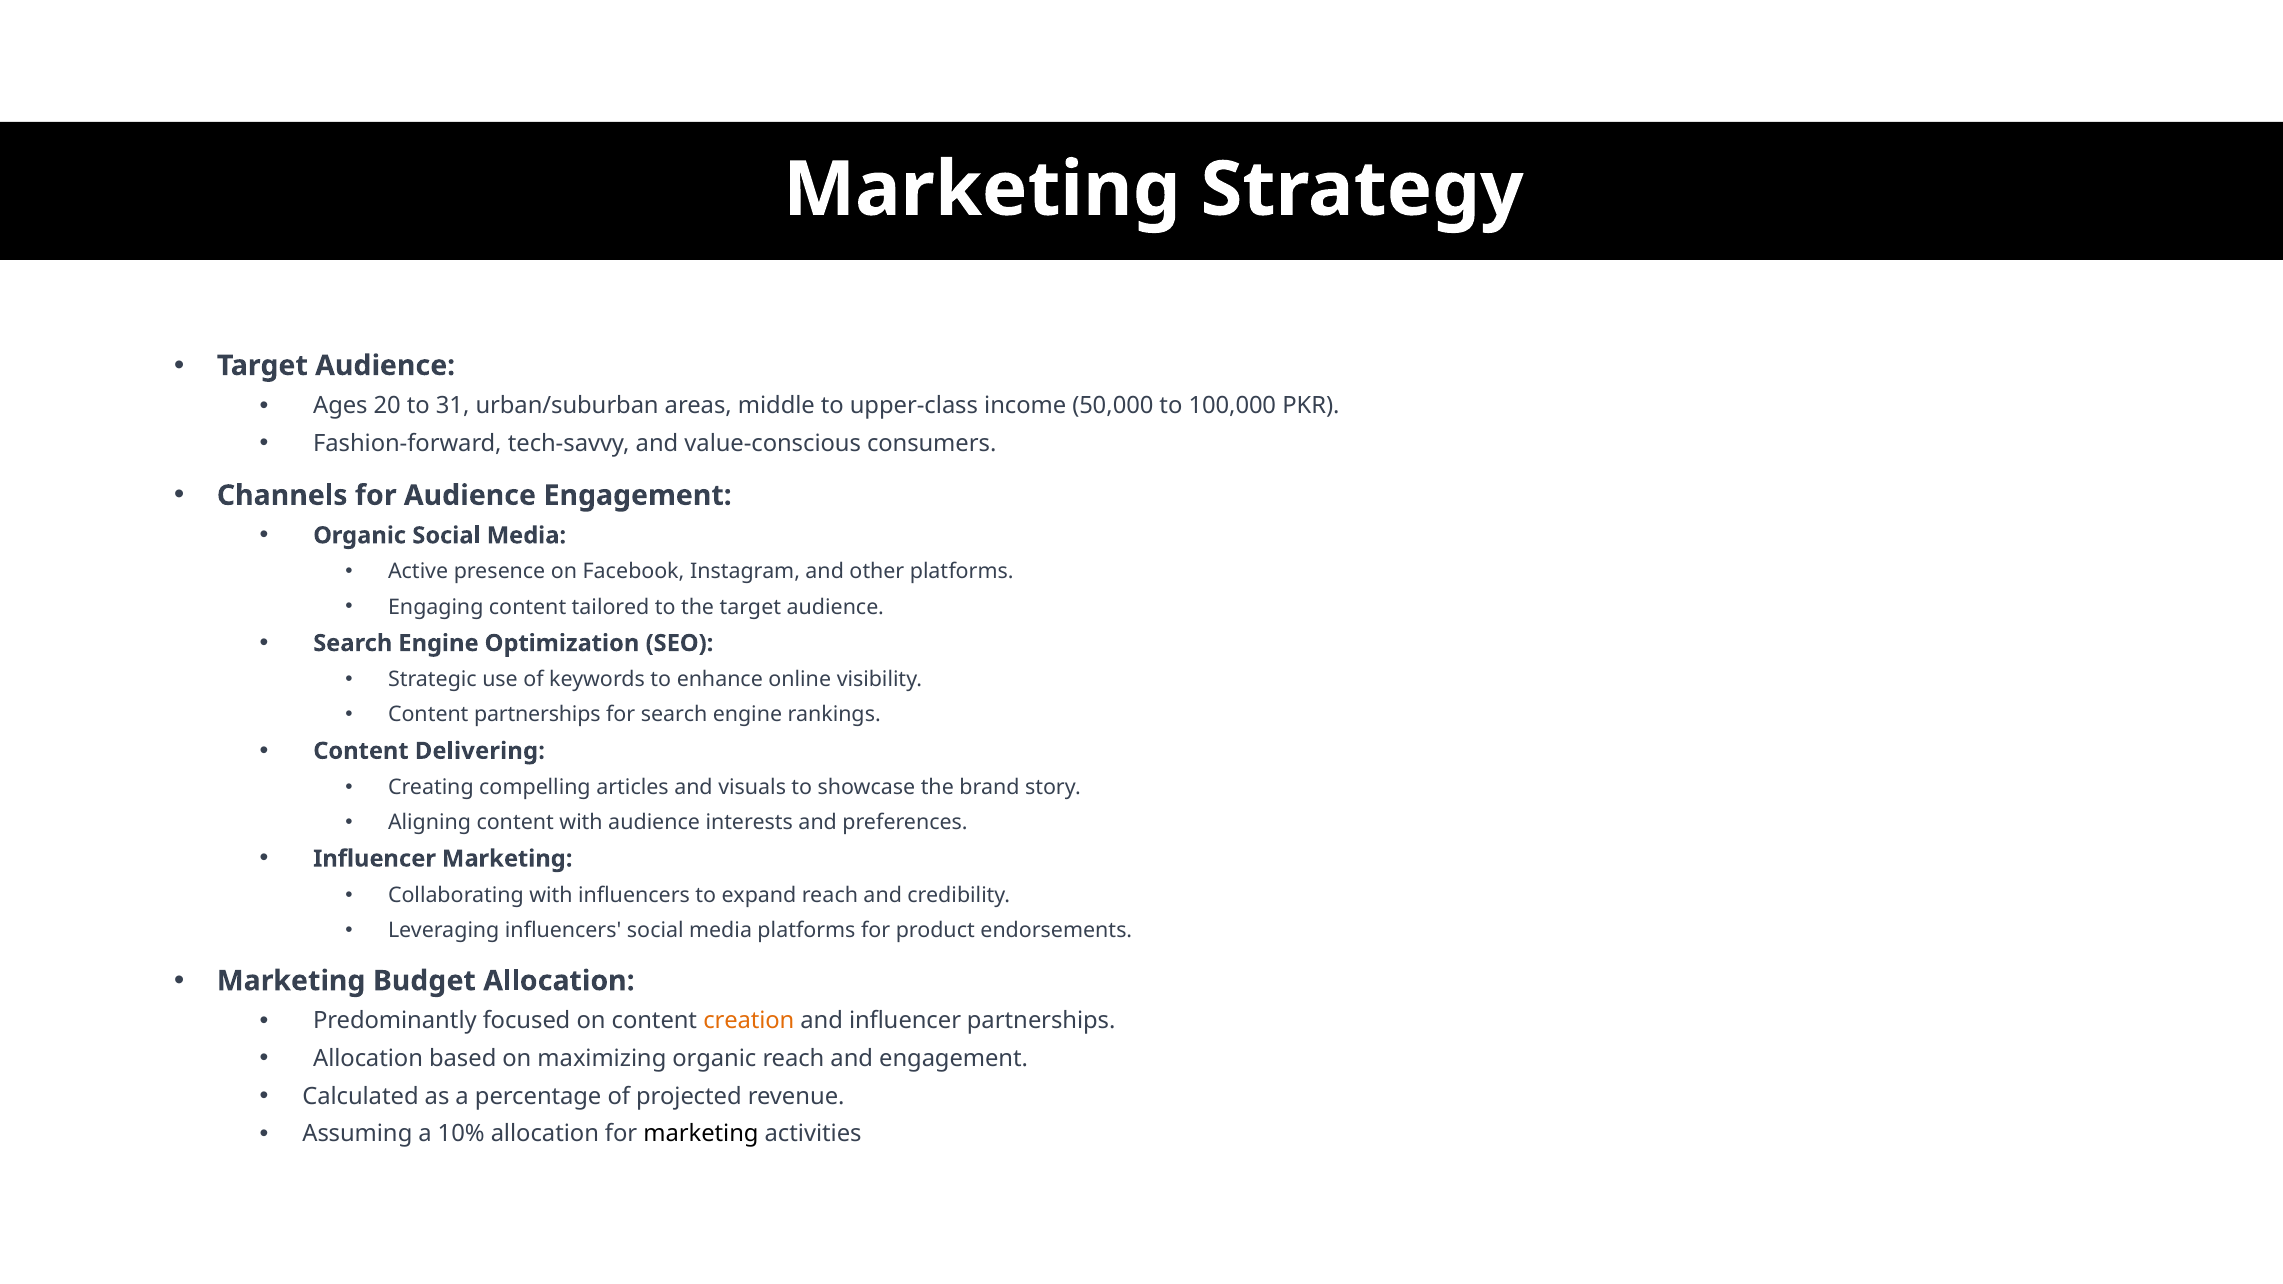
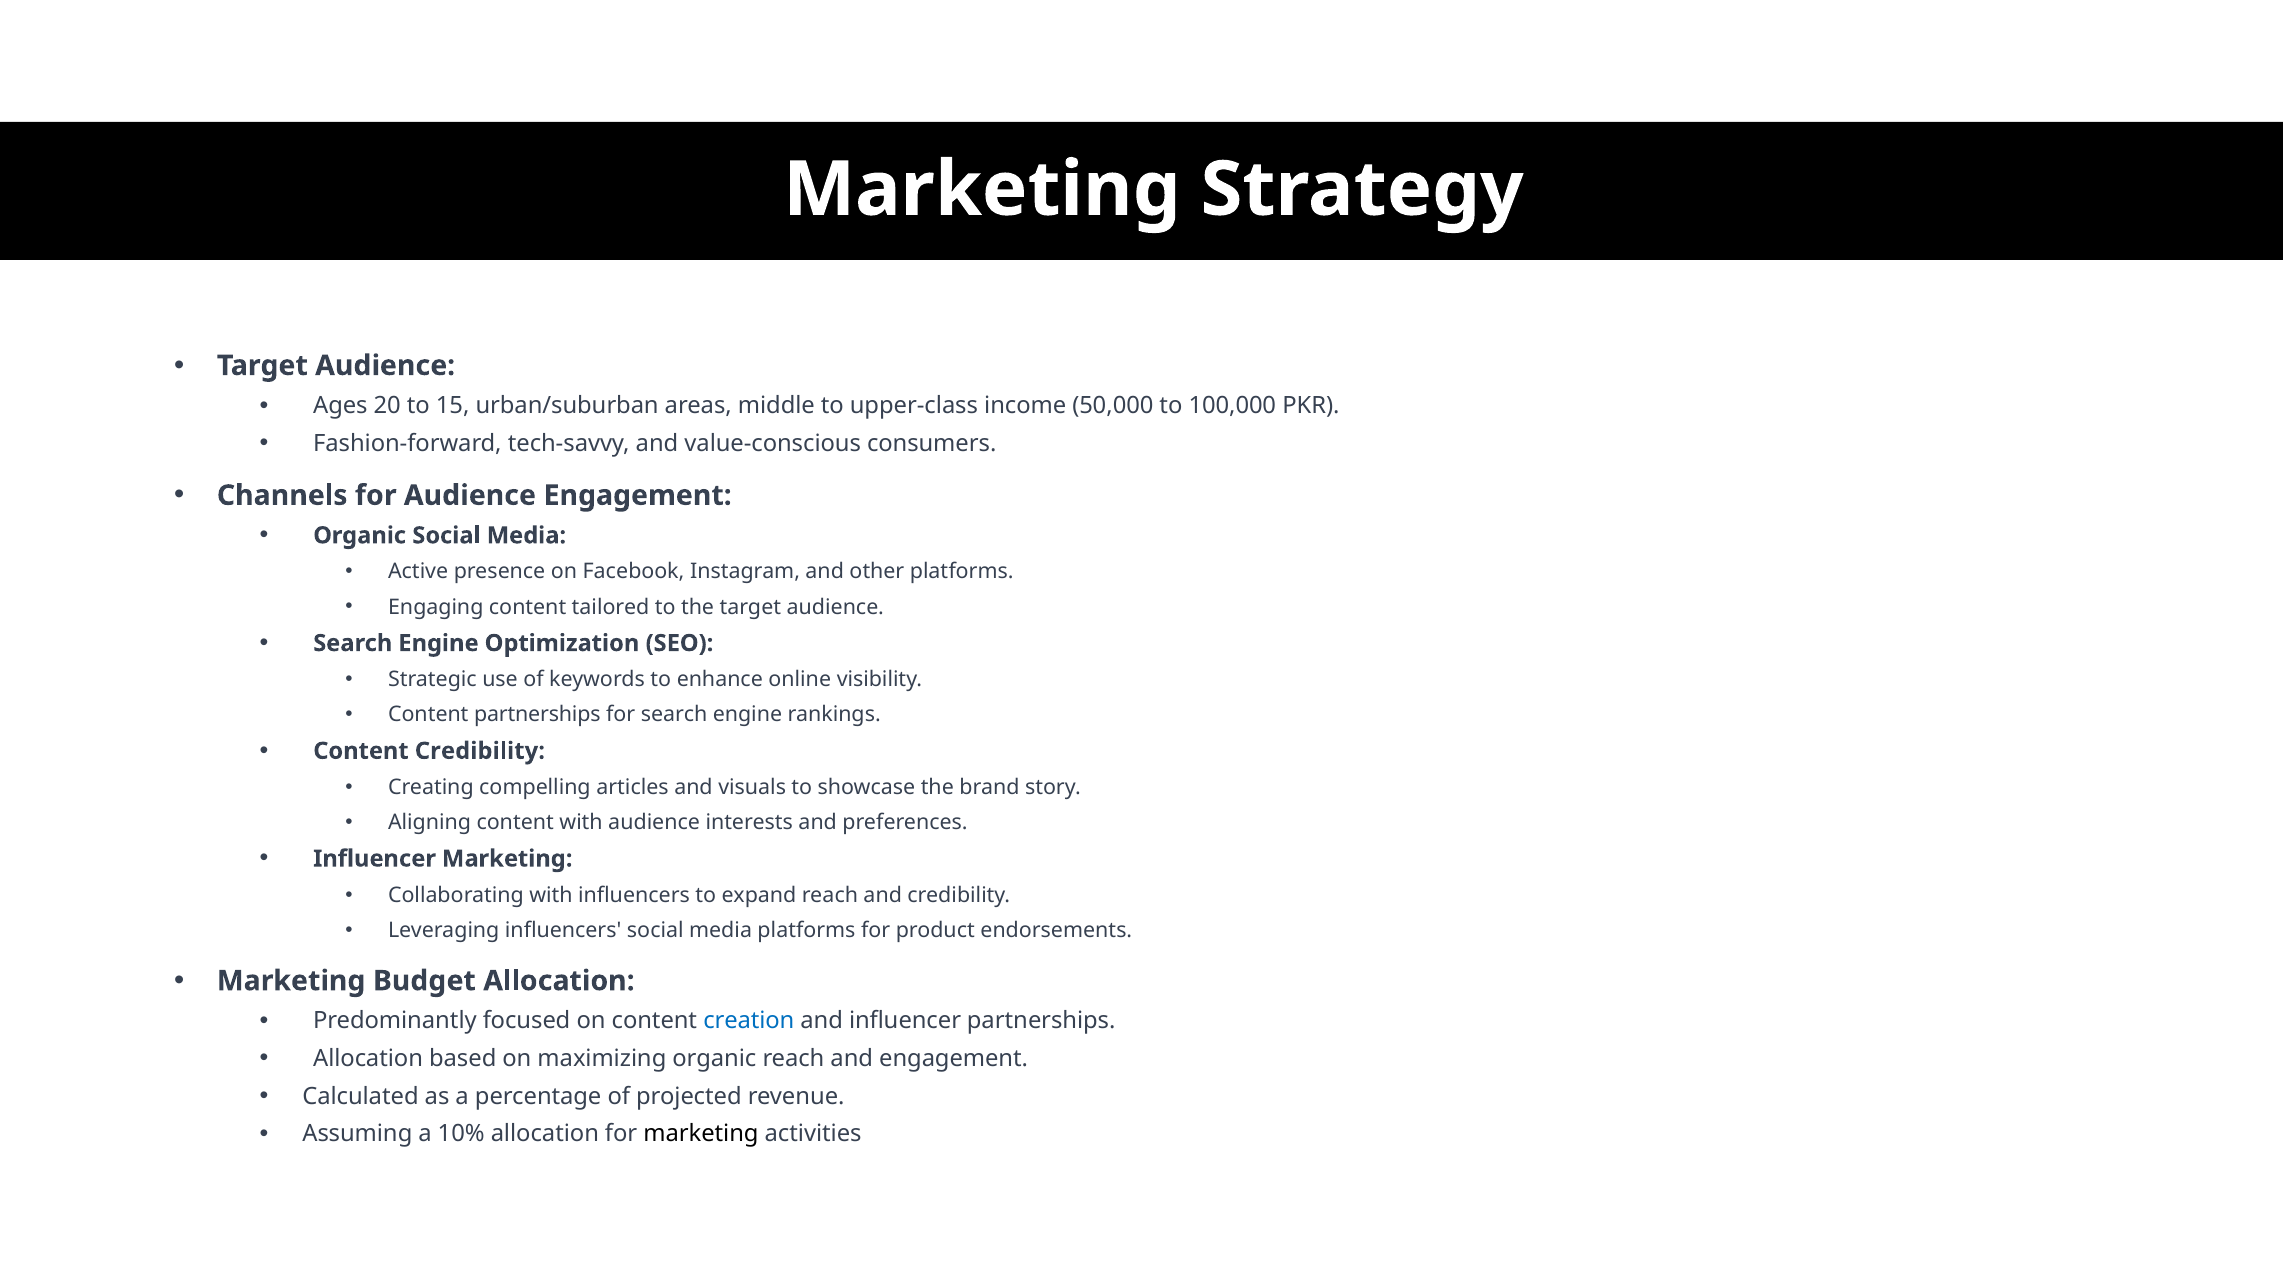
31: 31 -> 15 (453, 406)
Content Delivering: Delivering -> Credibility (480, 751)
creation colour: orange -> blue (749, 1021)
